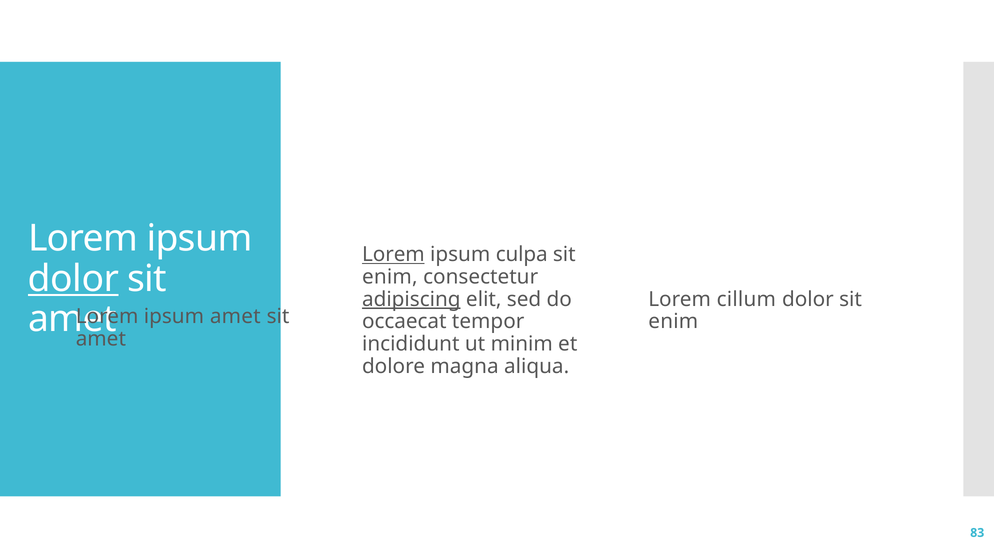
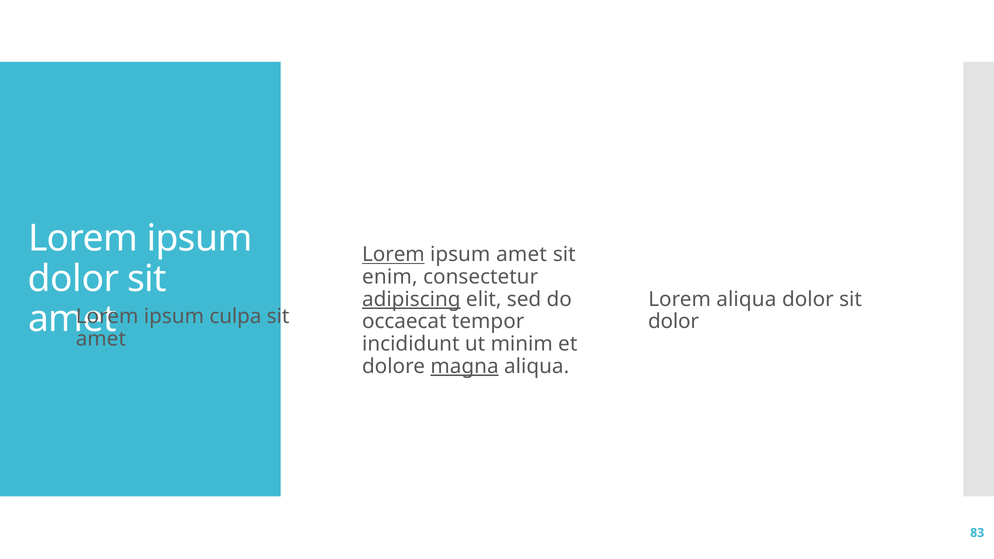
ipsum culpa: culpa -> amet (522, 255)
dolor underline: present -> none (74, 279)
Lorem cillum: cillum -> aliqua (746, 299)
ipsum amet: amet -> culpa (235, 317)
enim: enim -> dolor (673, 322)
magna underline: none -> present (465, 366)
